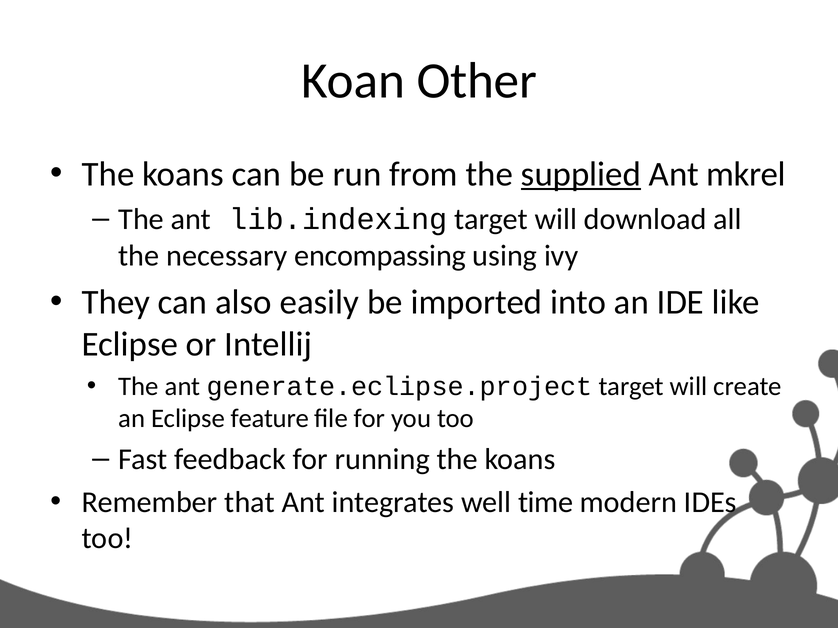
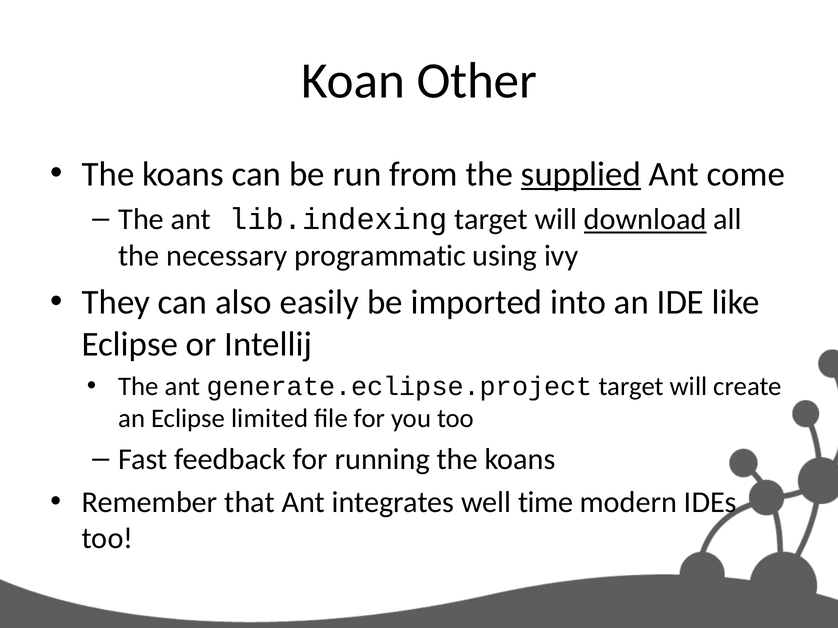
mkrel: mkrel -> come (746, 174)
download underline: none -> present (645, 220)
encompassing: encompassing -> programmatic (380, 256)
feature: feature -> limited (270, 419)
